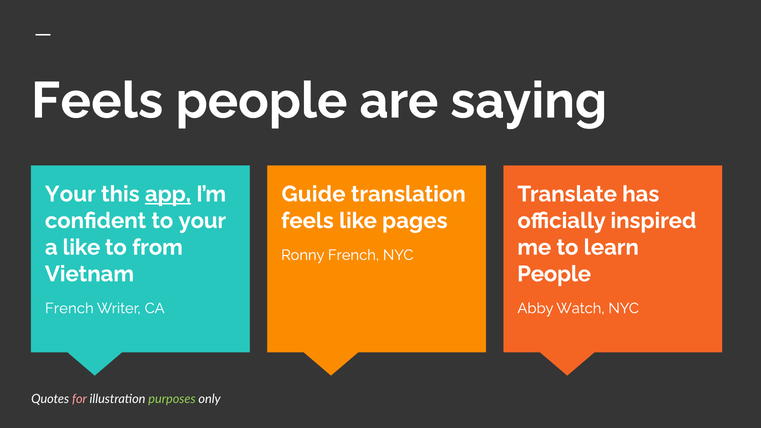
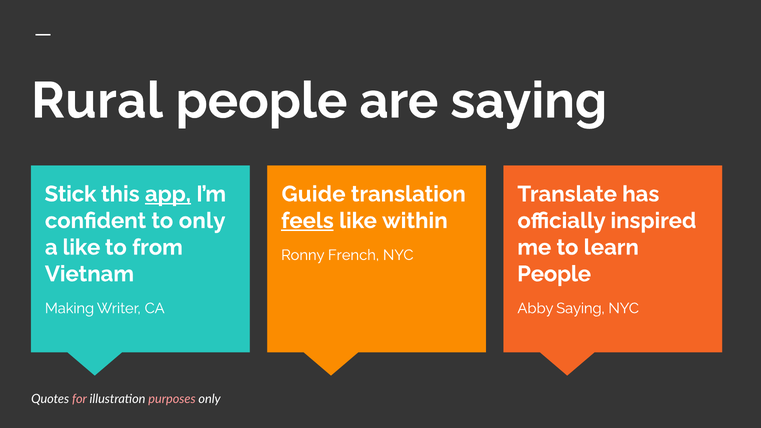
Feels: Feels -> Rural (97, 101)
Your: Your -> Stick (70, 194)
to your: your -> only (202, 221)
feels underline: none -> present (307, 221)
pages: pages -> within (415, 221)
French: French -> Making (70, 308)
Abby Watch: Watch -> Saying (580, 308)
purposes colour: light green -> pink (172, 399)
